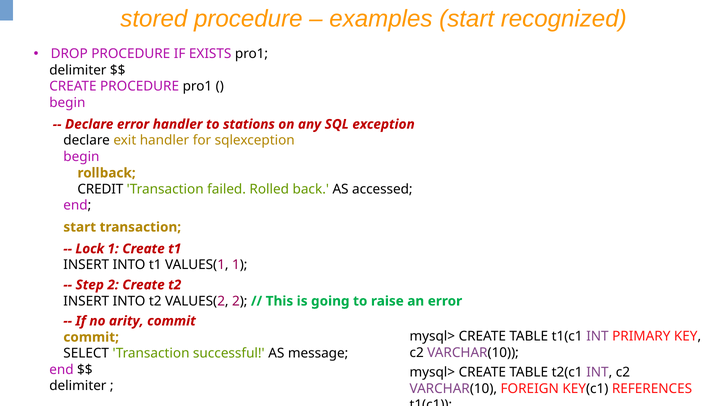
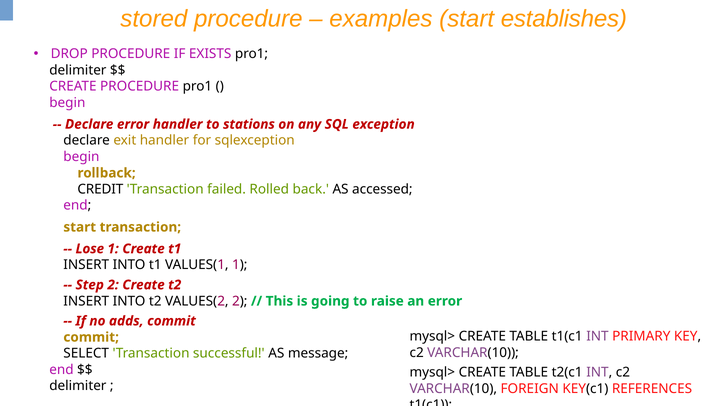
recognized: recognized -> establishes (564, 19)
Lock: Lock -> Lose (90, 249)
arity: arity -> adds (126, 321)
